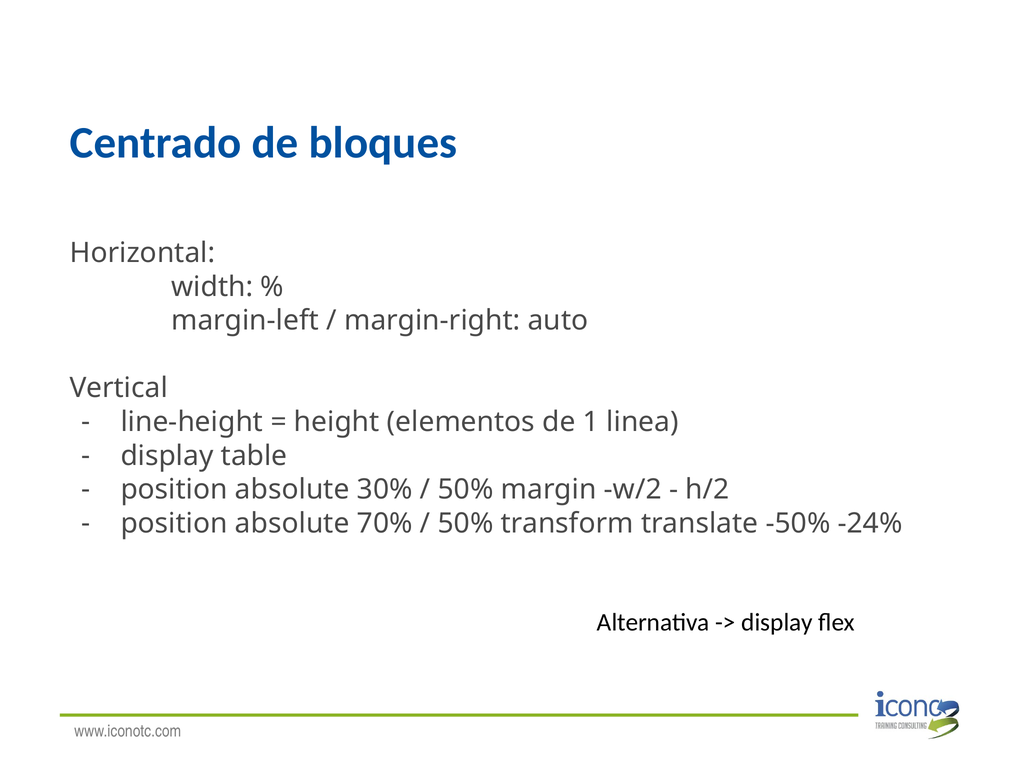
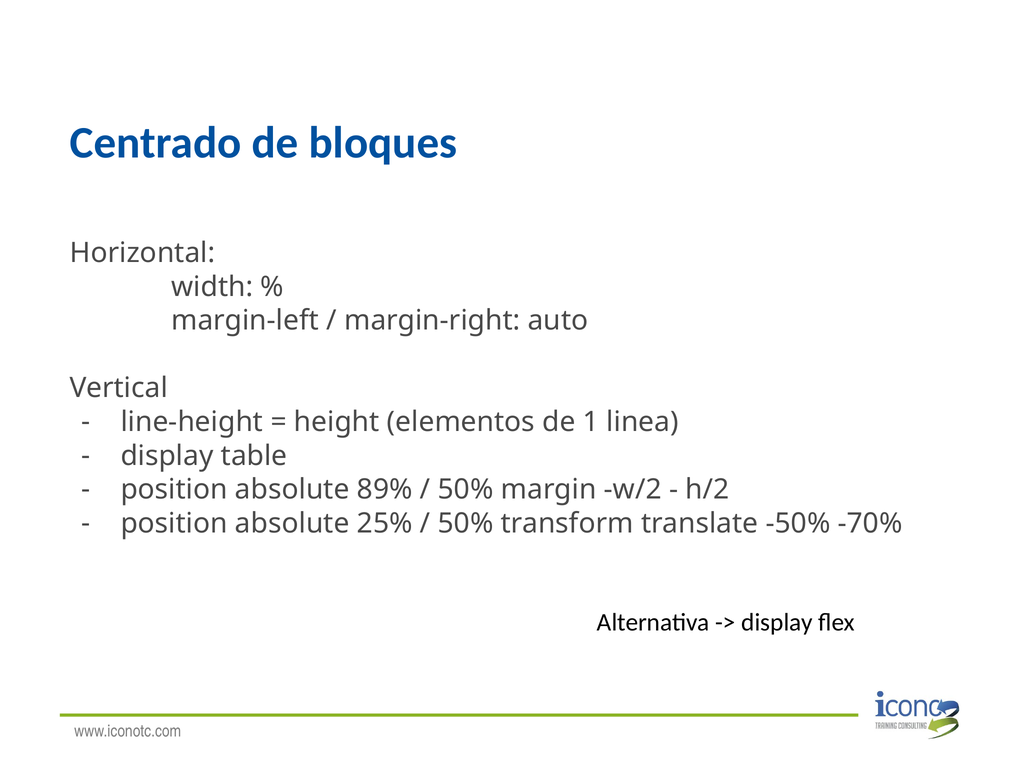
30%: 30% -> 89% (385, 490)
70%: 70% -> 25% (385, 524)
-24%: -24% -> -70% (870, 524)
